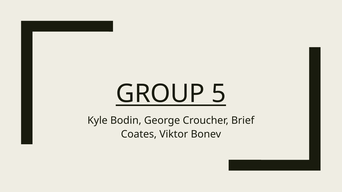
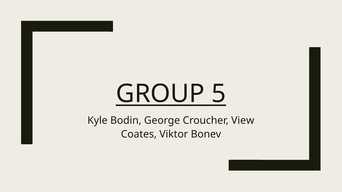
Brief: Brief -> View (243, 121)
